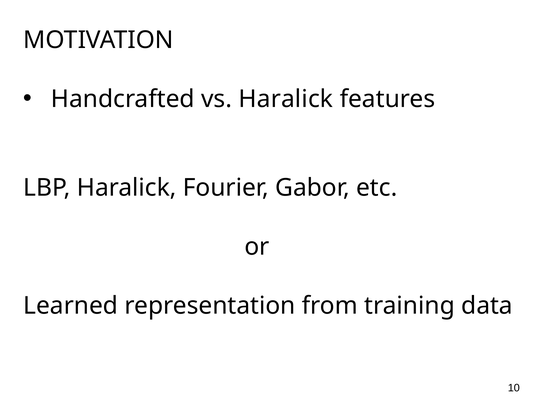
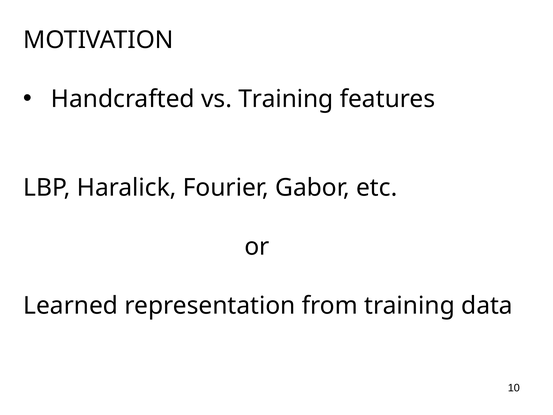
vs Haralick: Haralick -> Training (286, 99)
